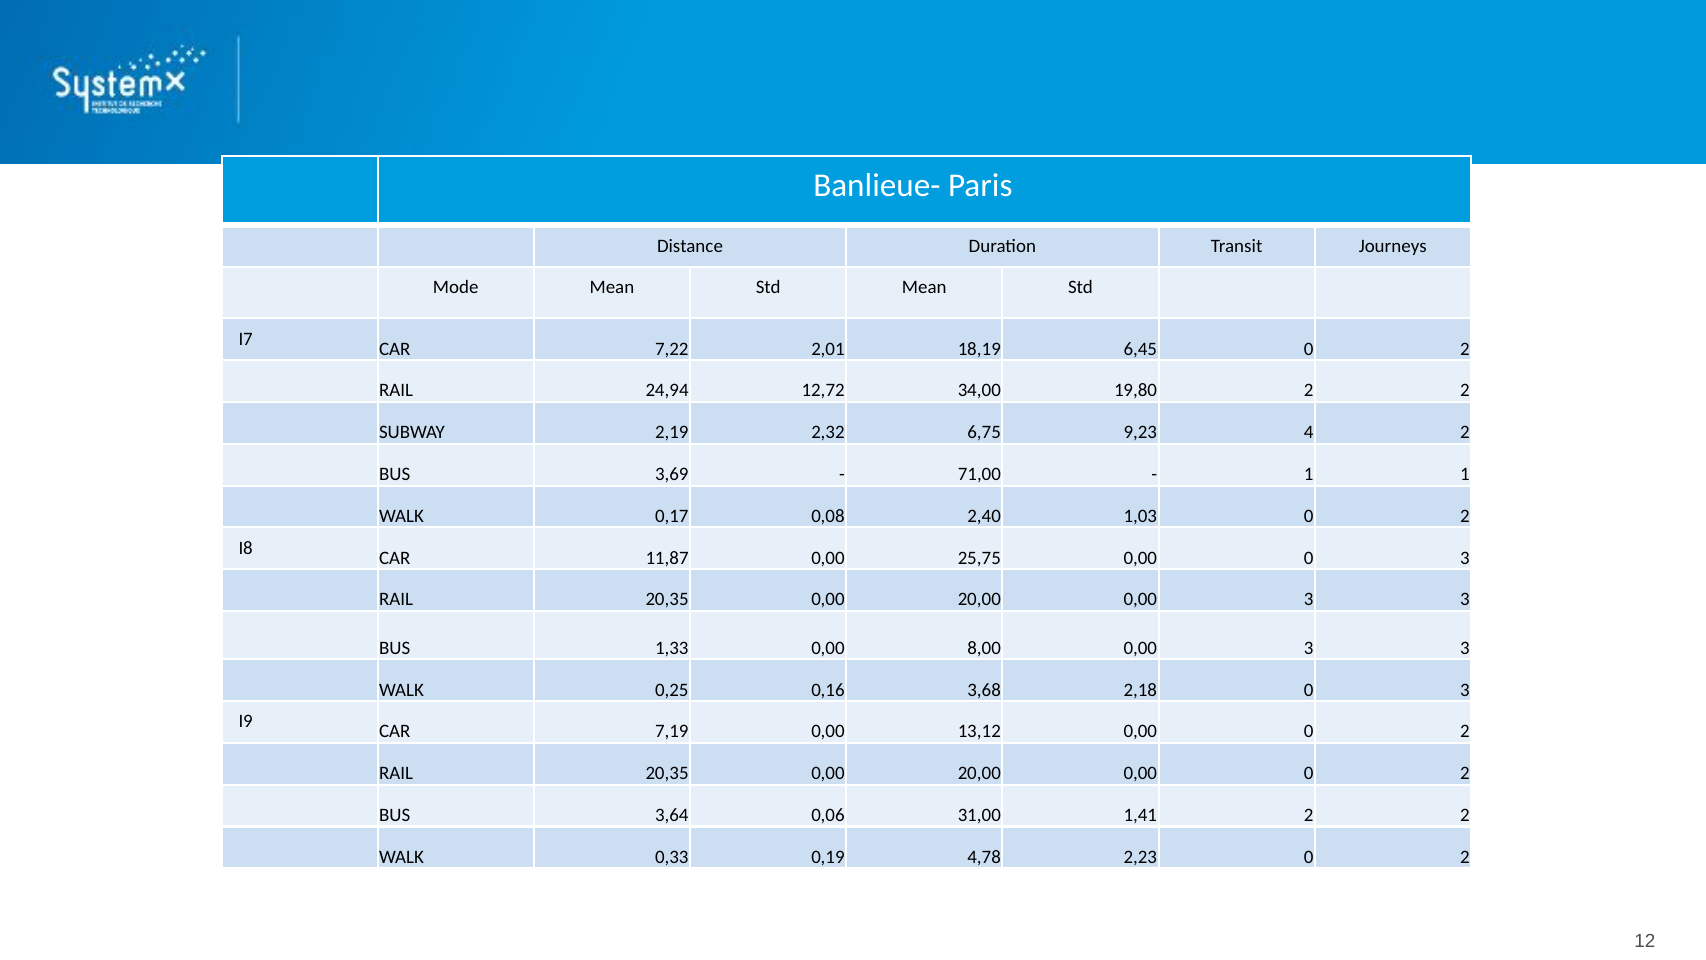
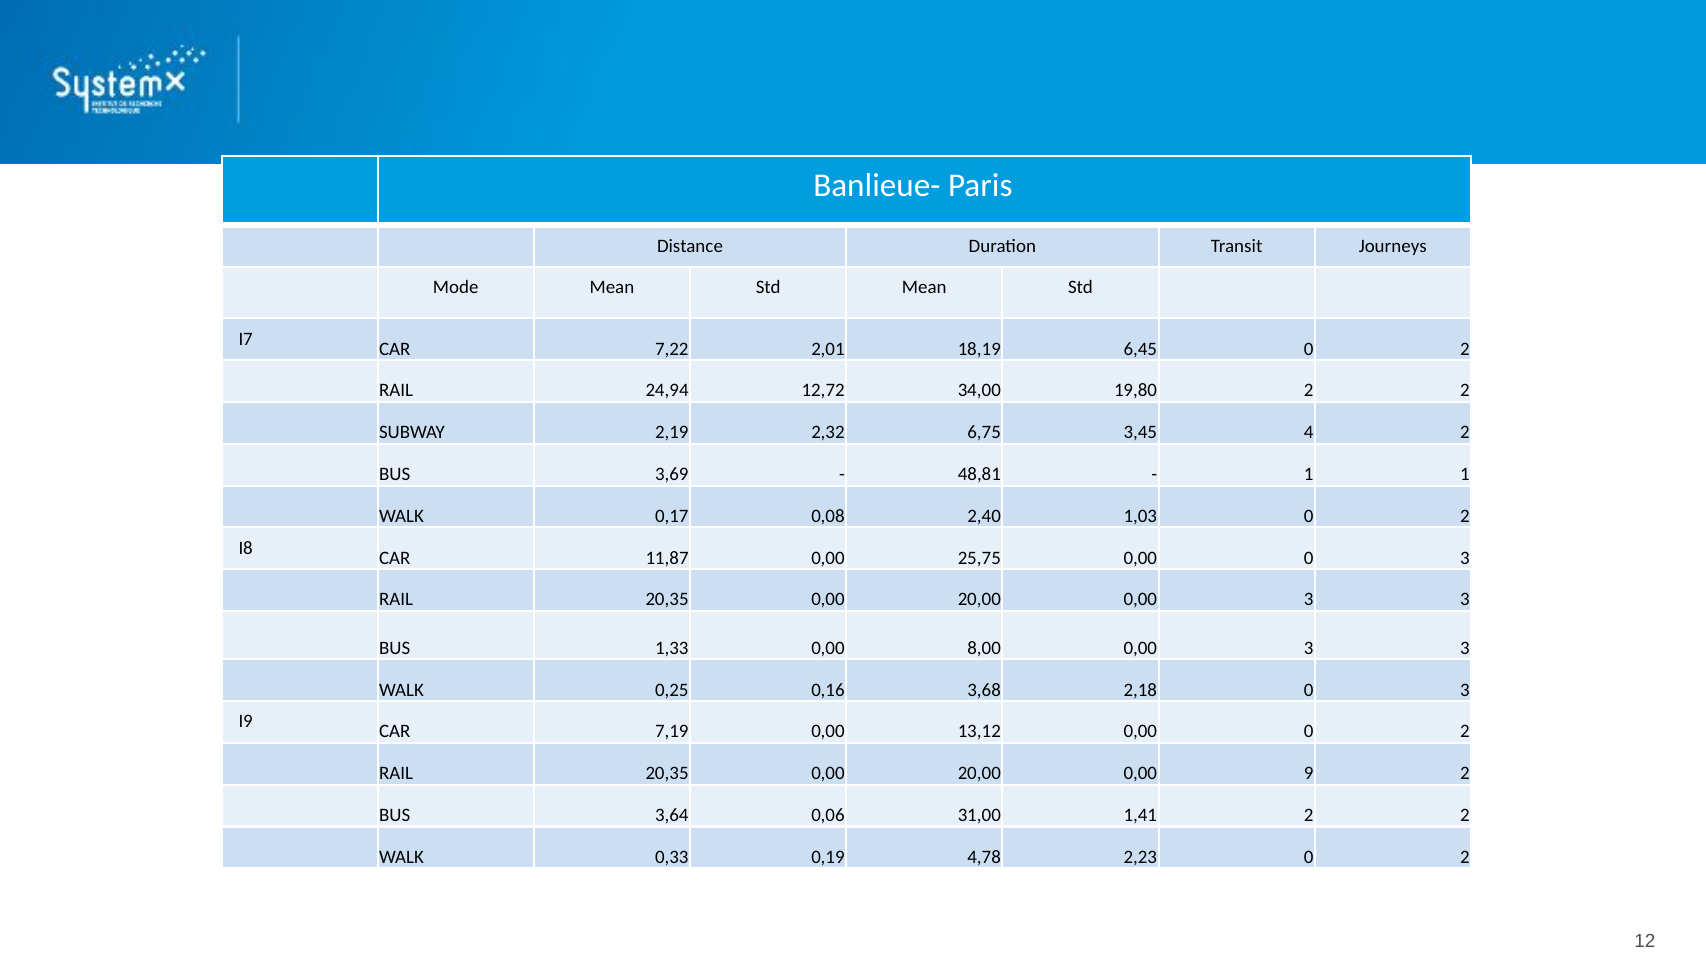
9,23: 9,23 -> 3,45 (1140, 432)
71,00: 71,00 -> 48,81 (979, 474)
20,00 0,00 0: 0 -> 9 (1309, 773)
